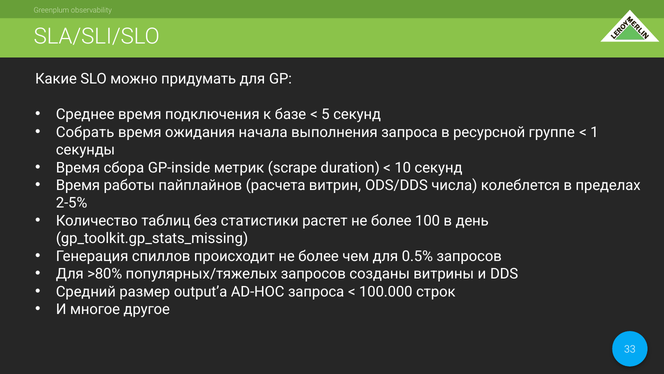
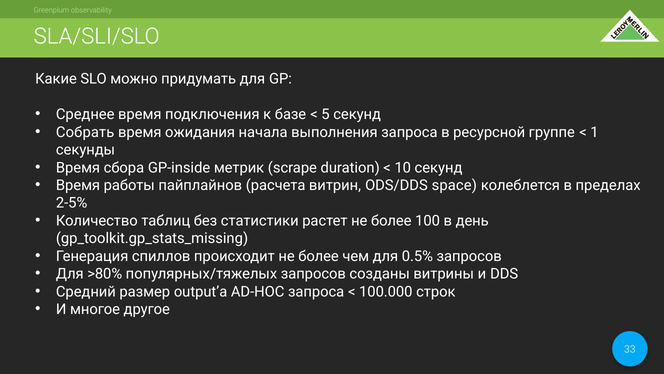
числа: числа -> space (454, 185)
